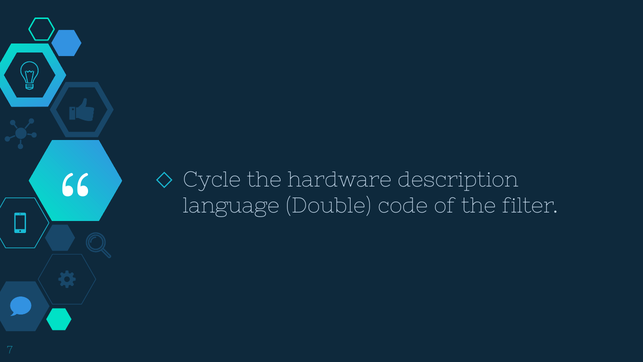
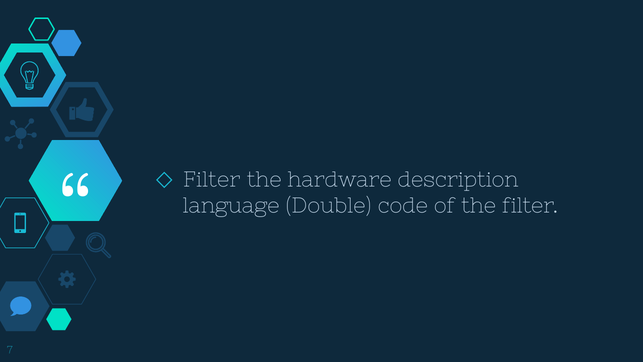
Cycle: Cycle -> Filter (212, 180)
